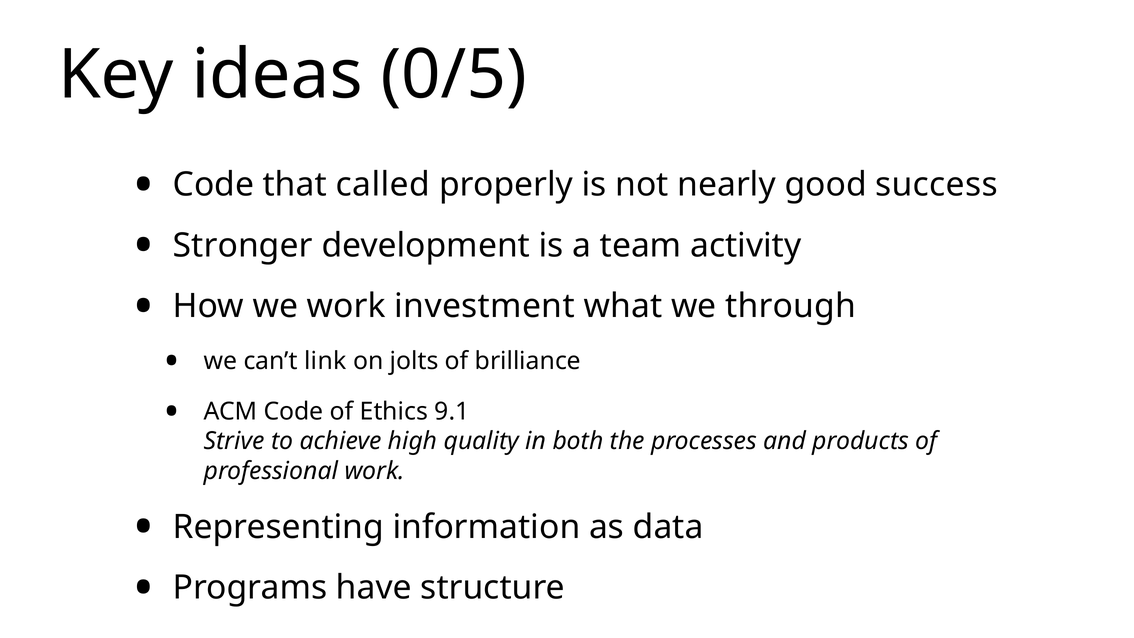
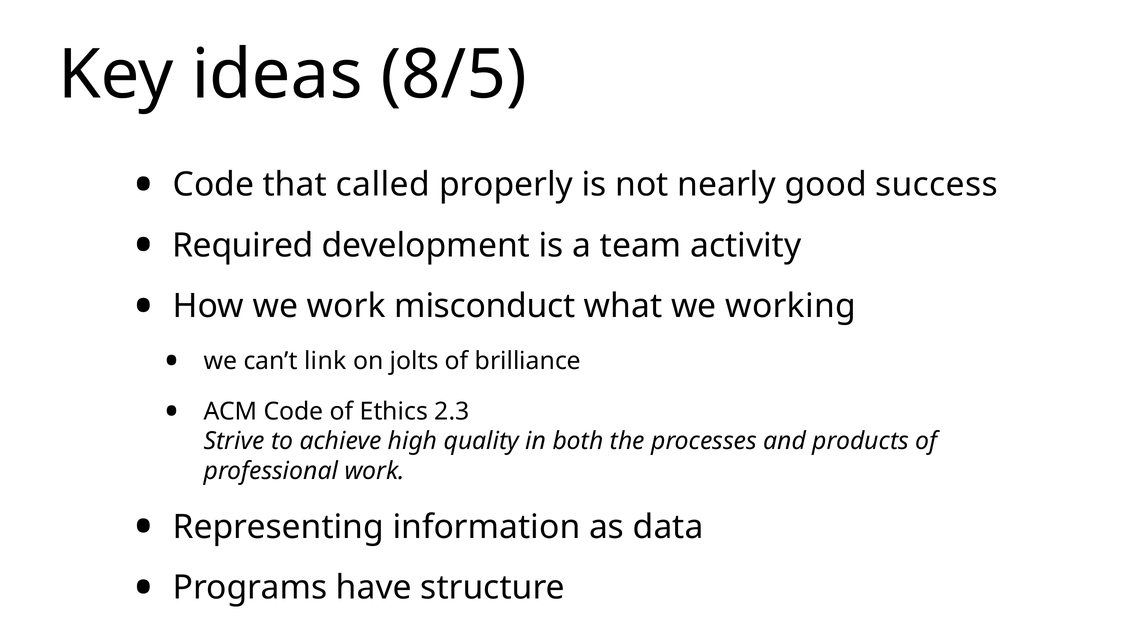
0/5: 0/5 -> 8/5 (454, 75)
Stronger: Stronger -> Required (243, 245)
investment: investment -> misconduct (485, 306)
through: through -> working (791, 306)
9.1: 9.1 -> 2.3 (452, 411)
